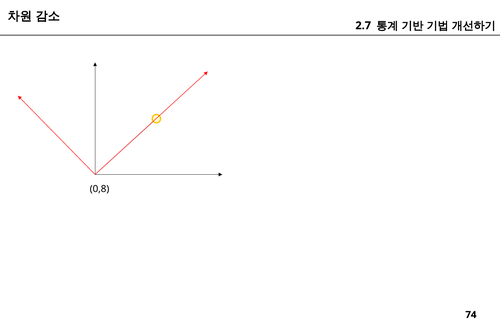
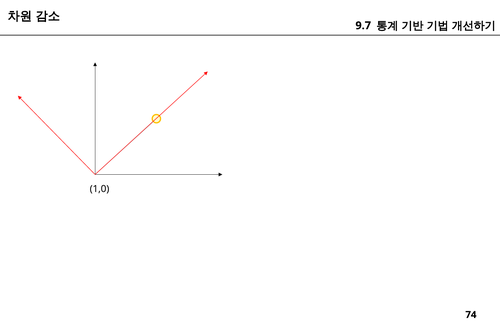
2.7: 2.7 -> 9.7 (363, 26)
0,8: 0,8 -> 1,0 (100, 189)
